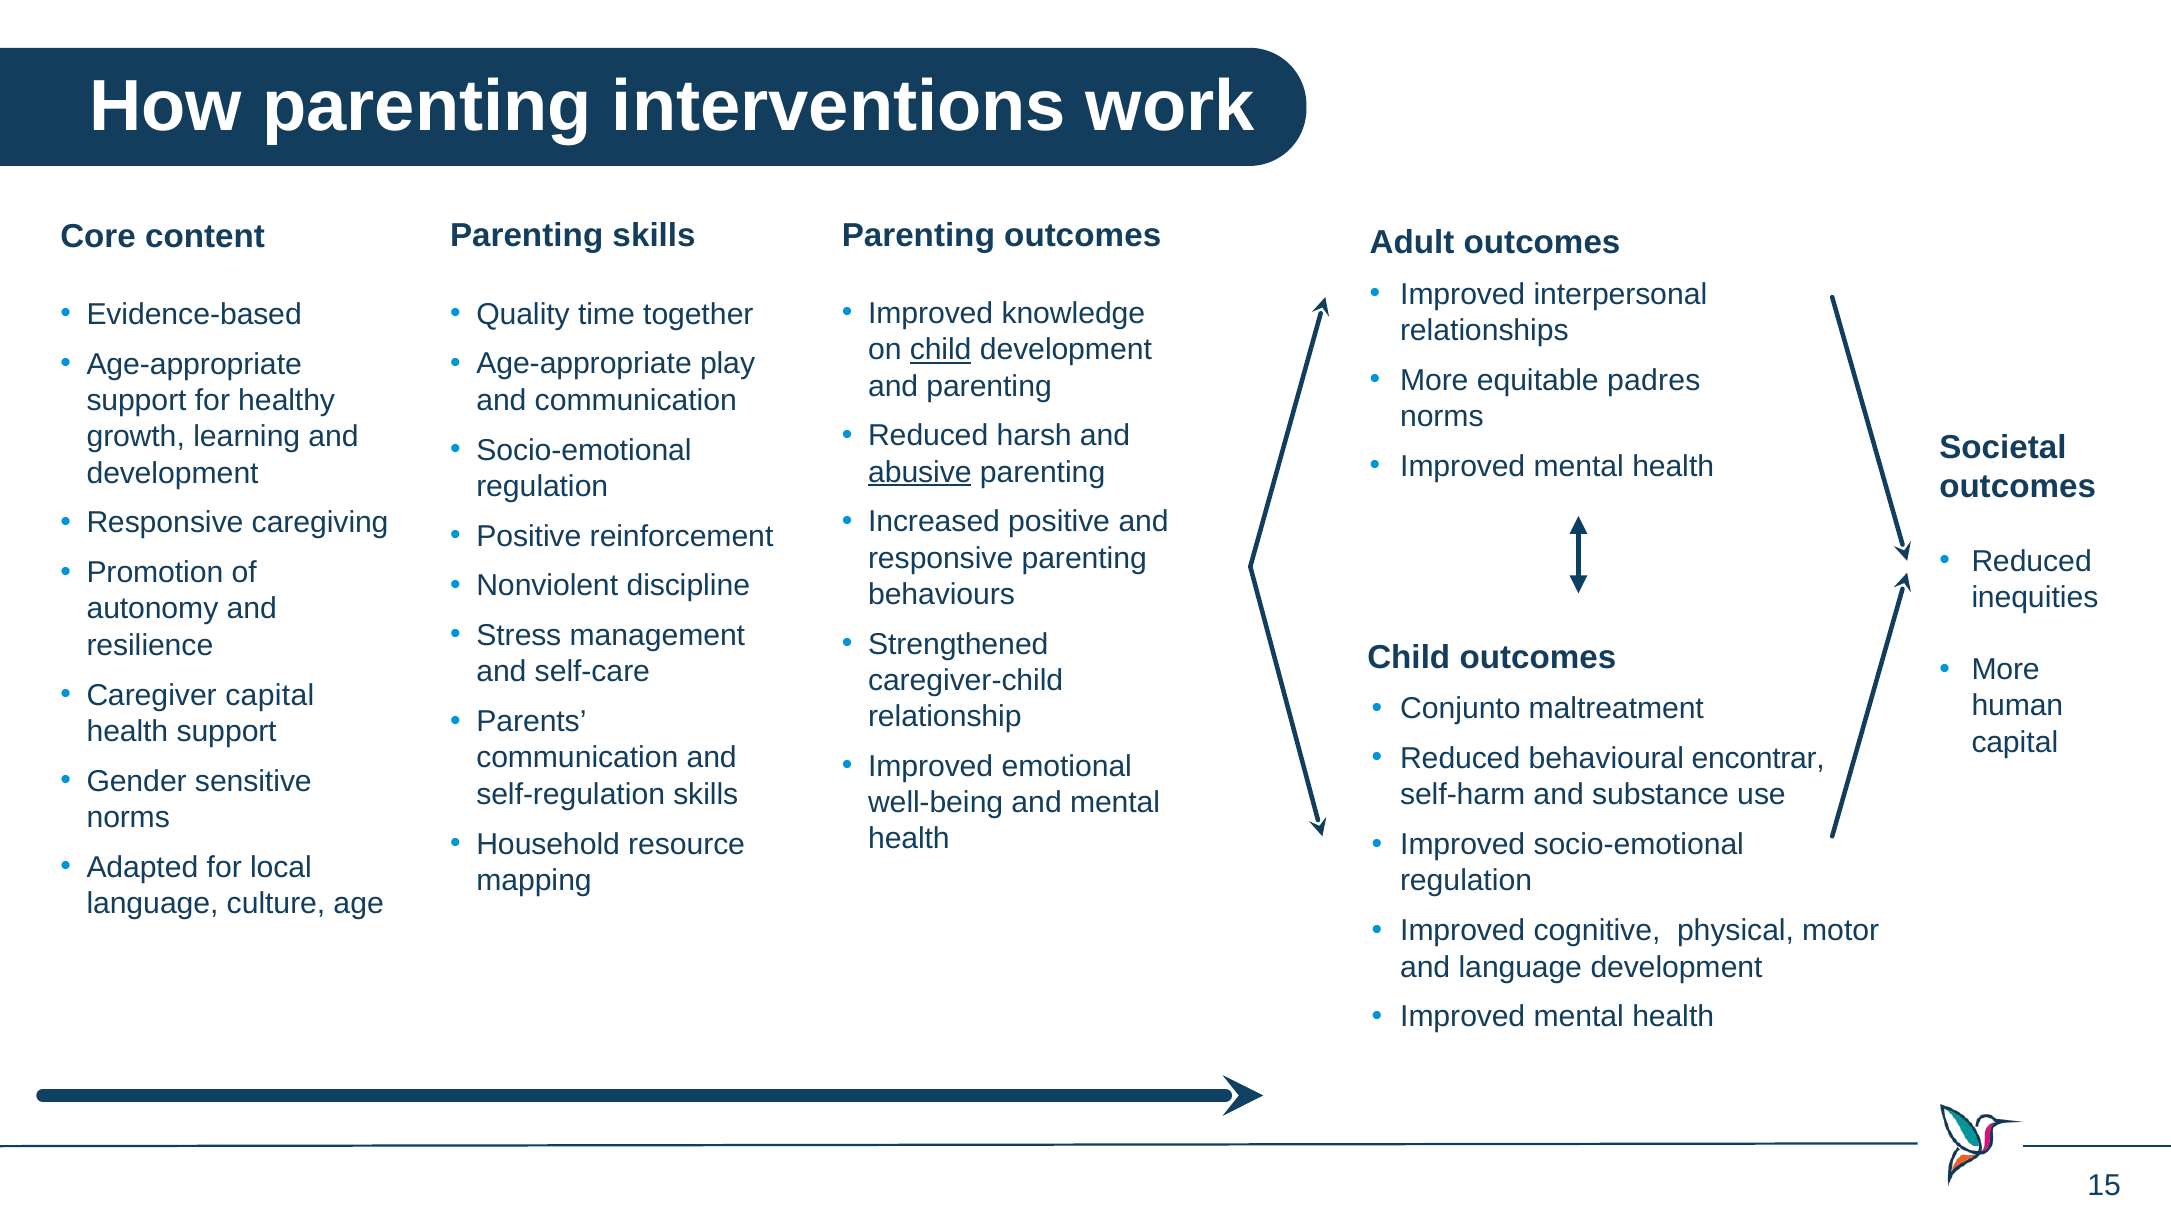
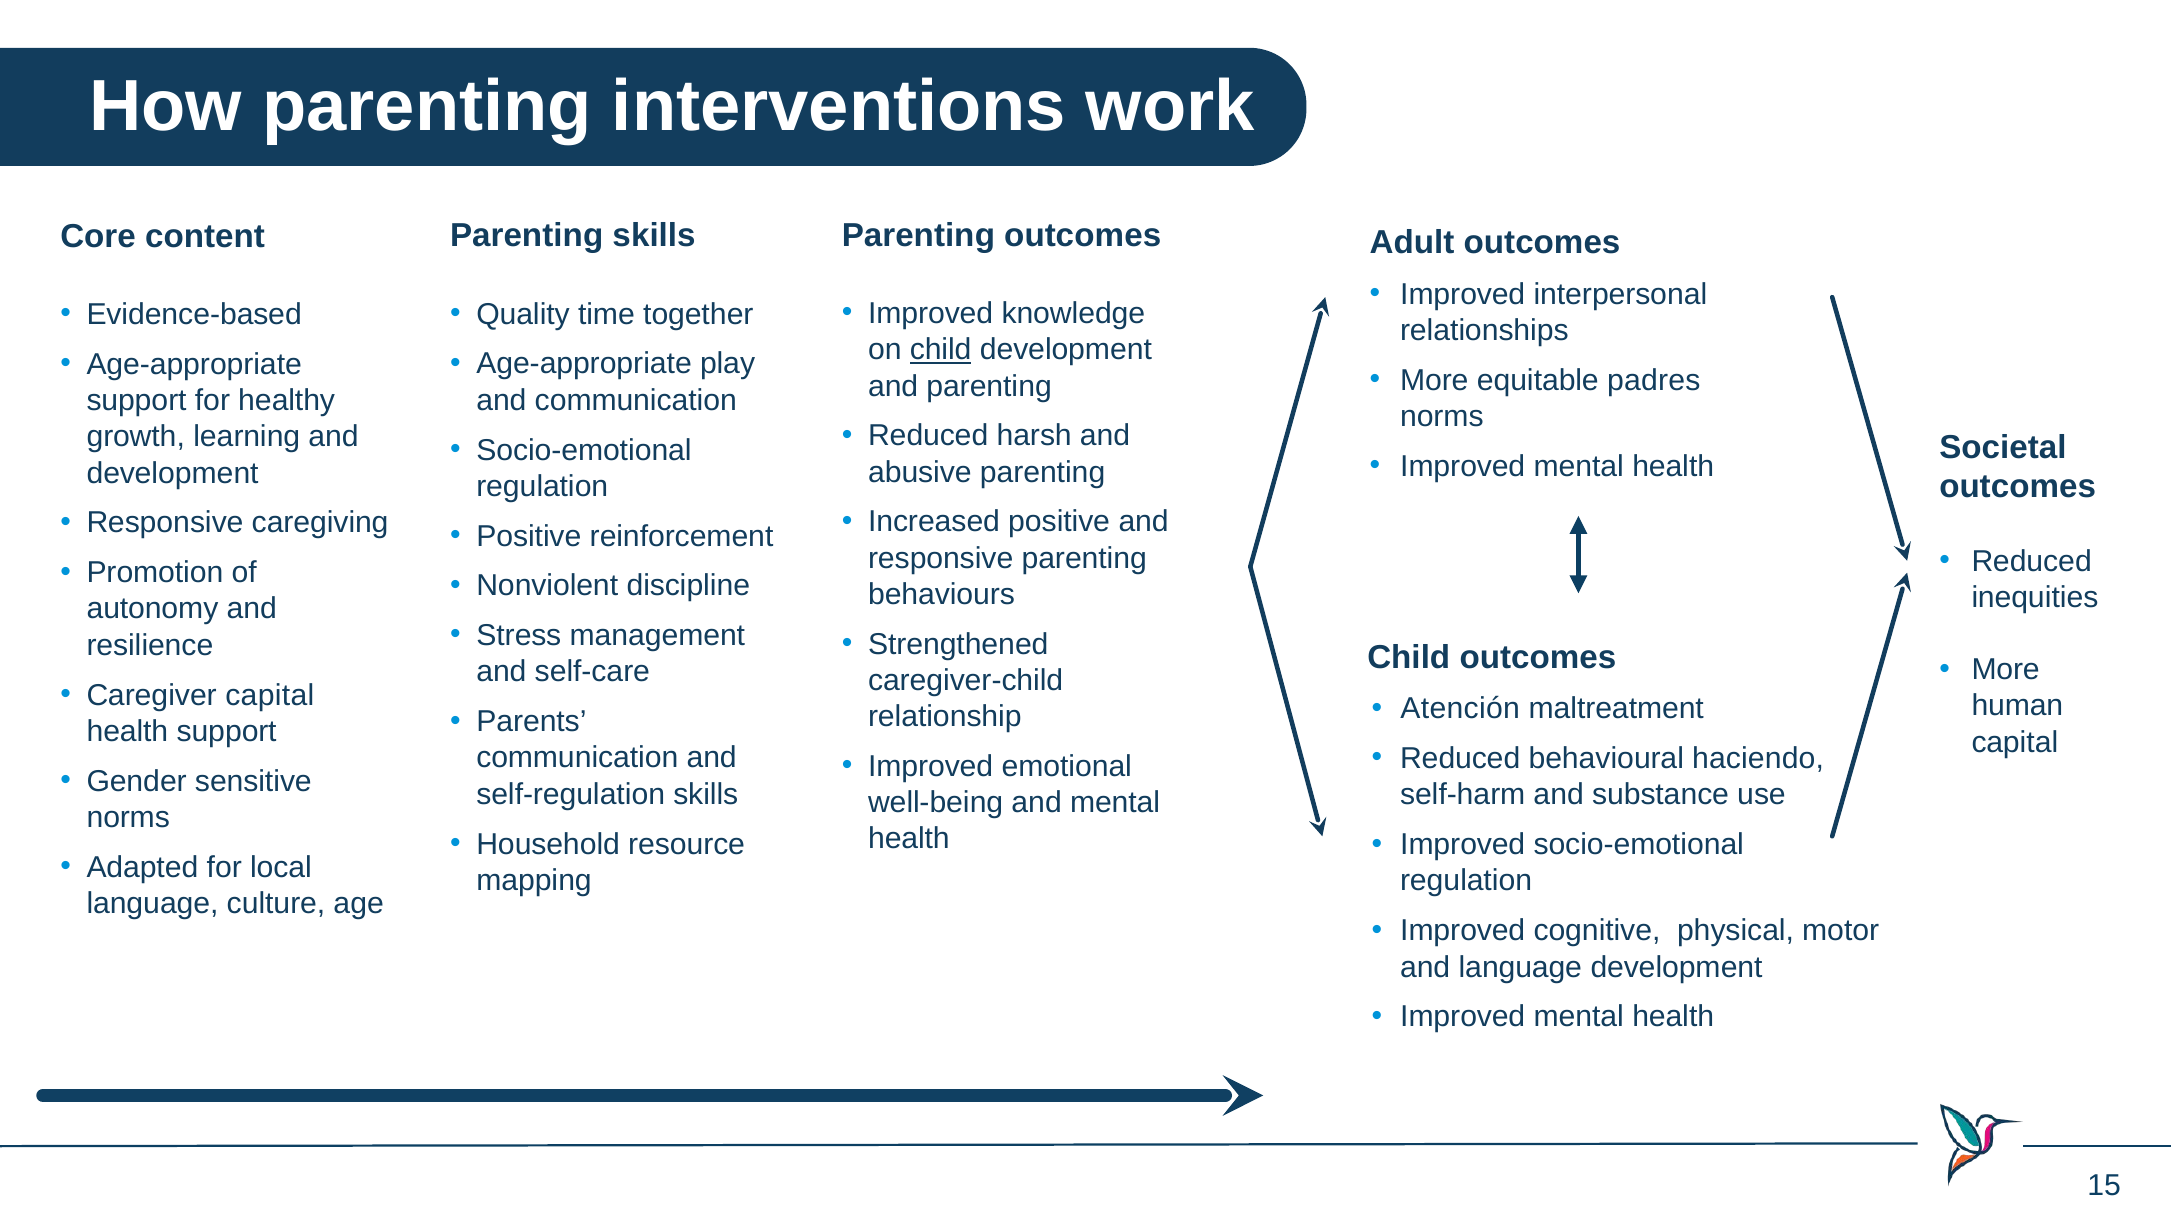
abusive underline: present -> none (920, 472)
Conjunto: Conjunto -> Atención (1460, 709)
encontrar: encontrar -> haciendo (1758, 759)
